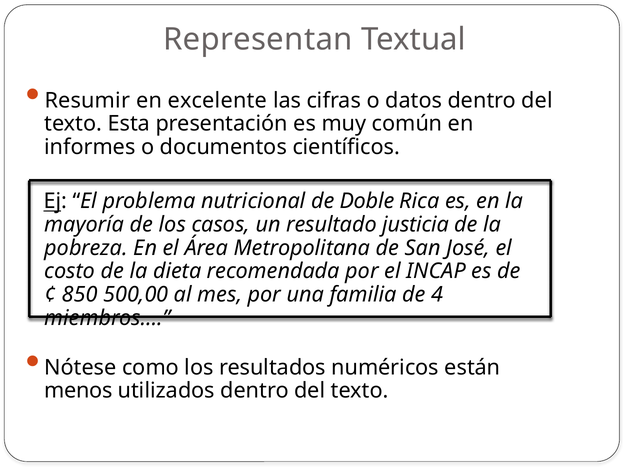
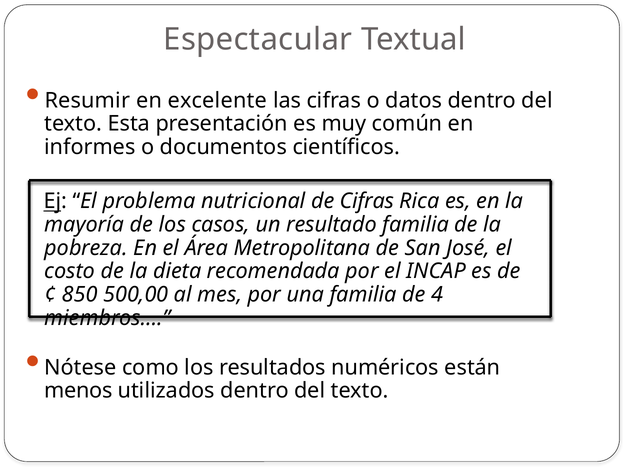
Representan: Representan -> Espectacular (258, 39)
de Doble: Doble -> Cifras (367, 201)
resultado justicia: justicia -> familia (416, 225)
